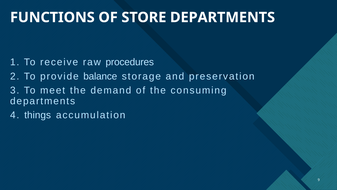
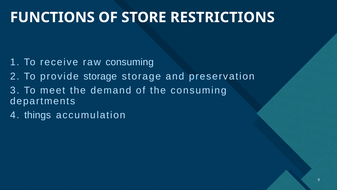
DEPARTMENTS: DEPARTMENTS -> RESTRICTIONS (222, 17)
raw procedures: procedures -> consuming (130, 62)
provide balance: balance -> storage (100, 76)
